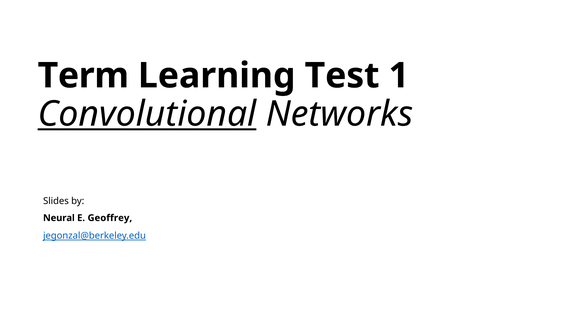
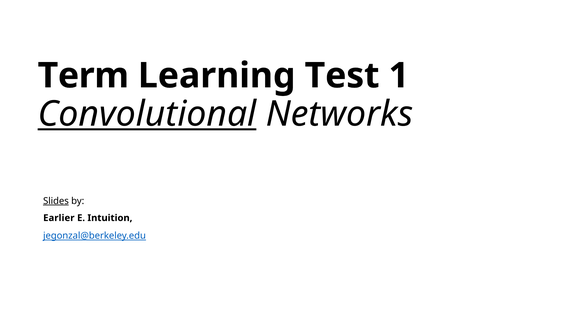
Slides underline: none -> present (56, 201)
Neural: Neural -> Earlier (59, 218)
Geoffrey: Geoffrey -> Intuition (110, 218)
